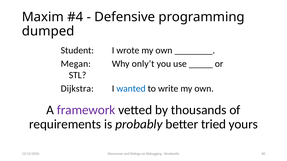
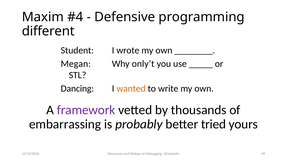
dumped: dumped -> different (48, 31)
Dijkstra: Dijkstra -> Dancing (77, 89)
wanted colour: blue -> orange (131, 89)
requirements: requirements -> embarrassing (65, 125)
